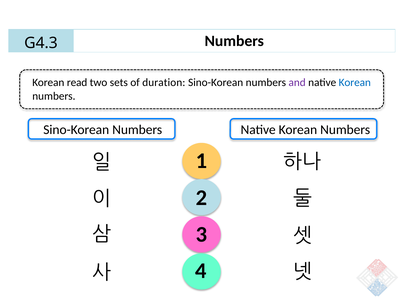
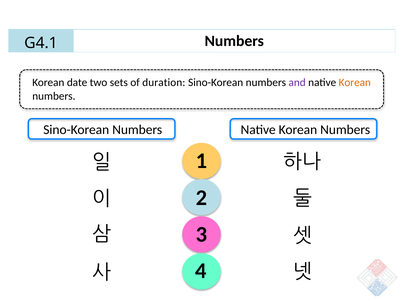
G4.3: G4.3 -> G4.1 (41, 43)
read: read -> date (77, 83)
Korean colour: blue -> orange (355, 83)
